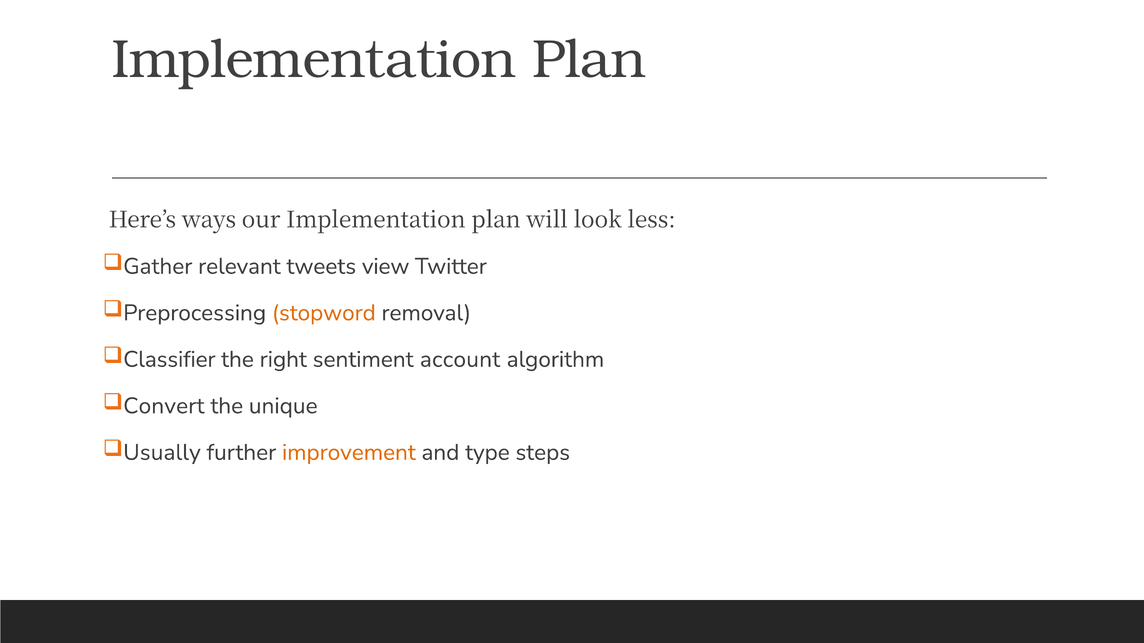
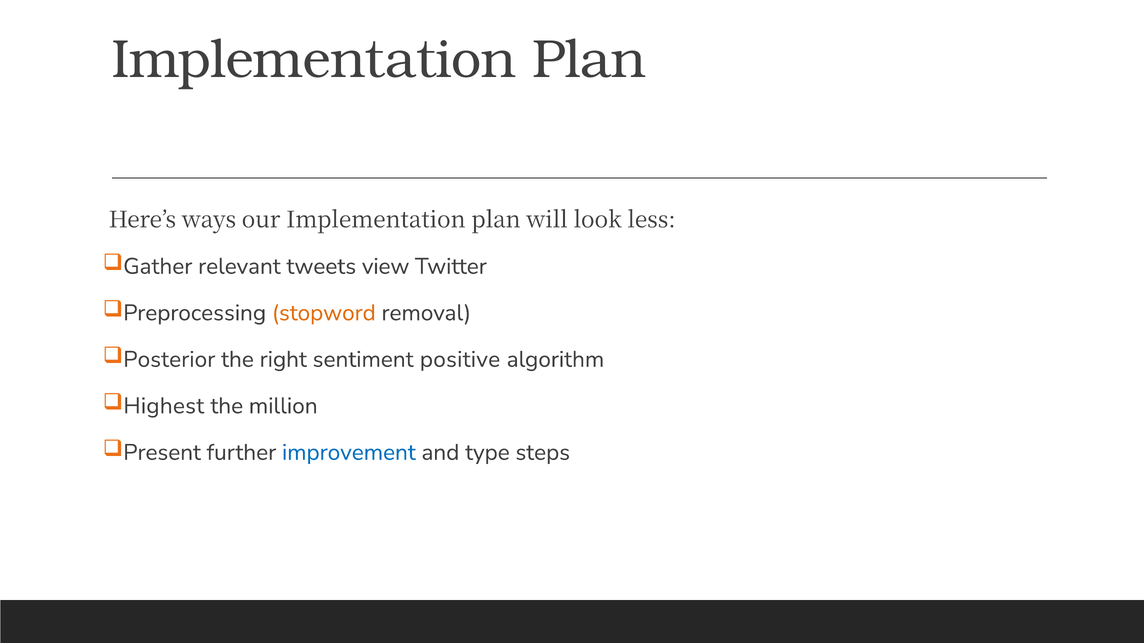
Classifier: Classifier -> Posterior (169, 360)
account: account -> positive (460, 360)
Convert: Convert -> Highest (164, 406)
unique: unique -> million (283, 406)
Usually: Usually -> Present (162, 453)
improvement colour: orange -> blue (349, 453)
